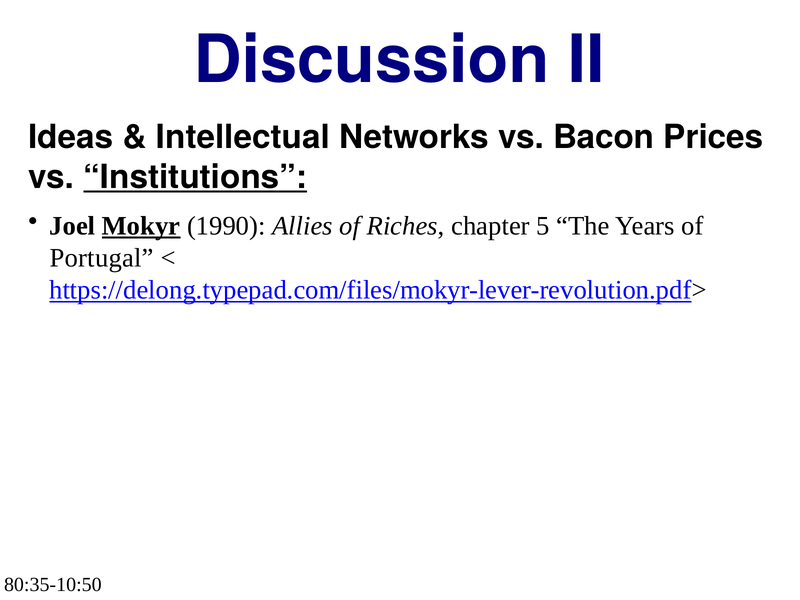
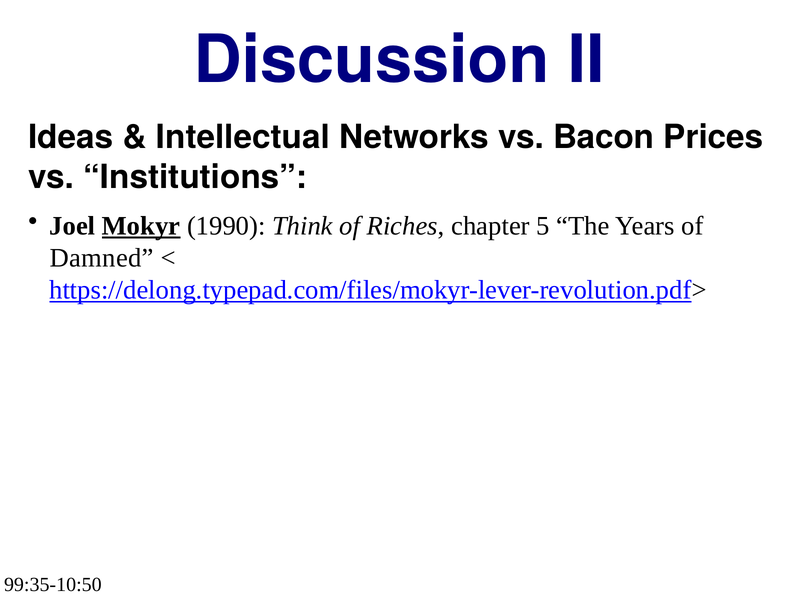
Institutions underline: present -> none (195, 177)
Allies: Allies -> Think (302, 226)
Portugal: Portugal -> Damned (102, 258)
80:35-10:50: 80:35-10:50 -> 99:35-10:50 (53, 585)
